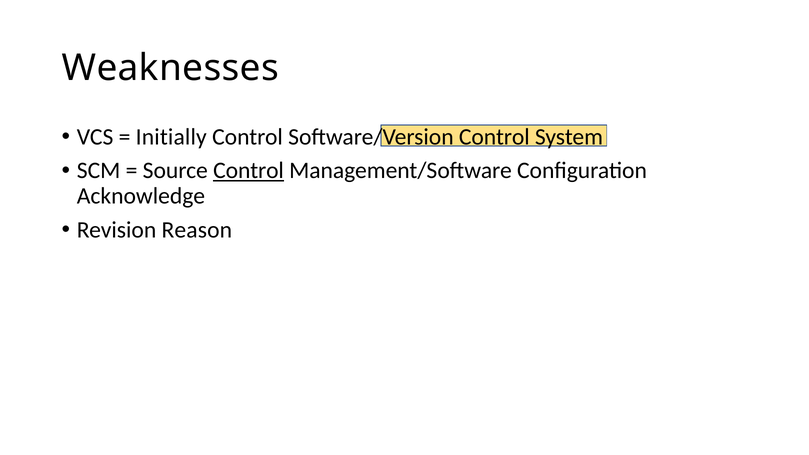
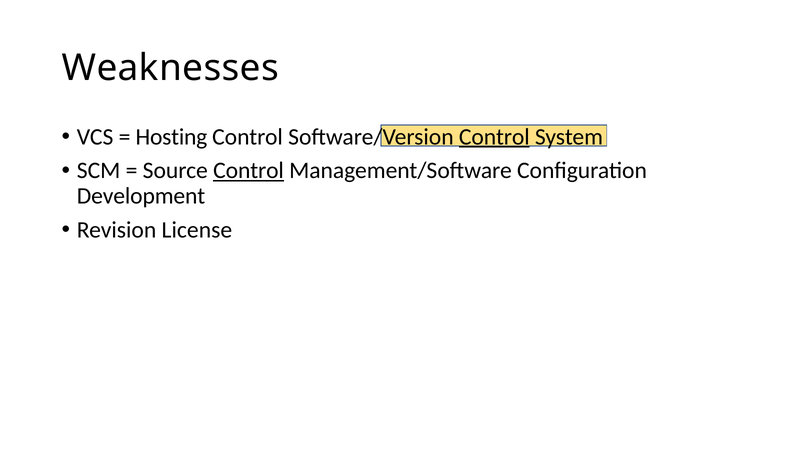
Initially: Initially -> Hosting (171, 137)
Control underline: none -> present (494, 137)
Acknowledge: Acknowledge -> Development (141, 196)
Reason: Reason -> License (197, 230)
